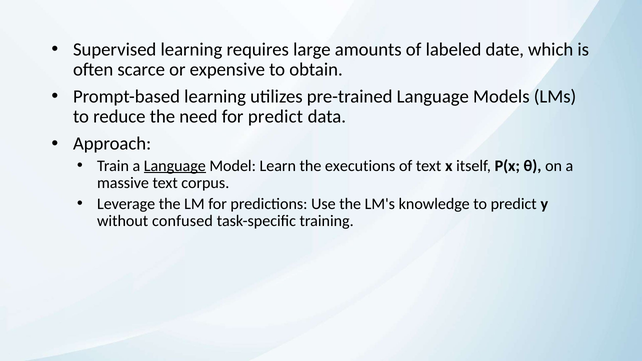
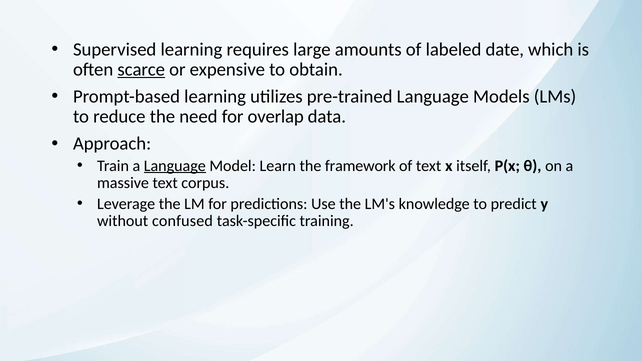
scarce underline: none -> present (141, 70)
for predict: predict -> overlap (276, 117)
executions: executions -> framework (360, 166)
